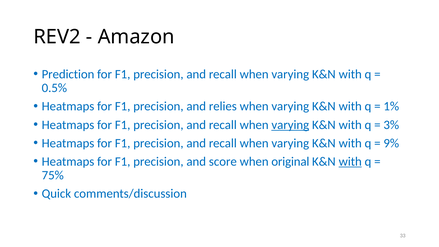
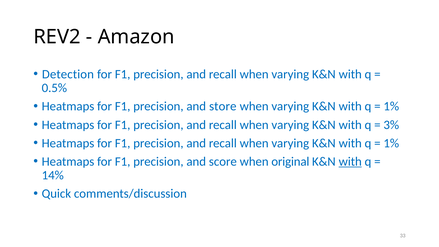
Prediction: Prediction -> Detection (68, 74)
relies: relies -> store (223, 106)
varying underline: present -> none (290, 125)
9%: 9% -> 1% (391, 143)
75%: 75% -> 14% (53, 175)
